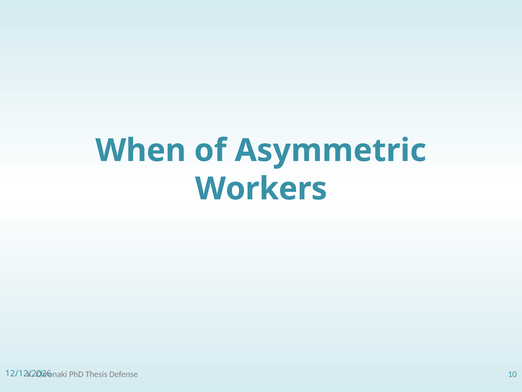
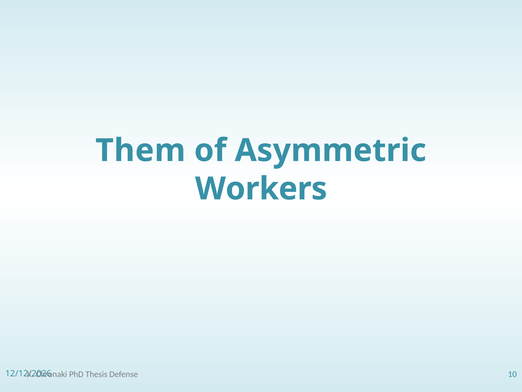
When: When -> Them (140, 150)
